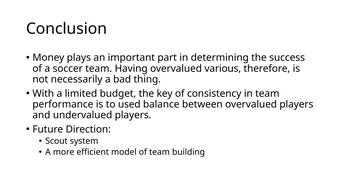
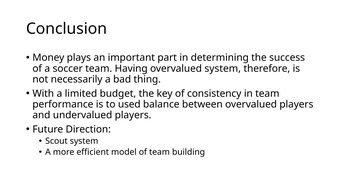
overvalued various: various -> system (223, 69)
